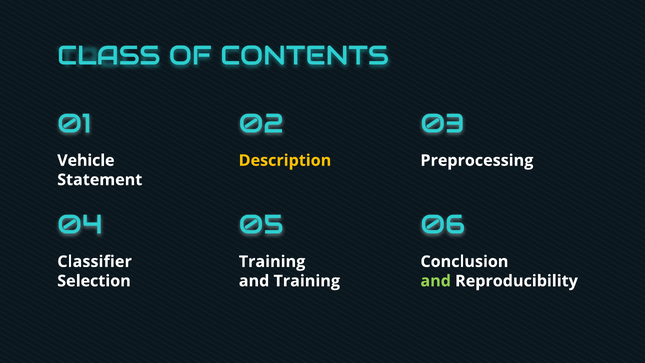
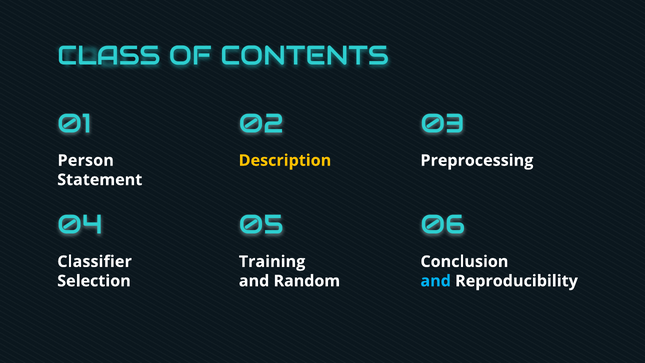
Vehicle: Vehicle -> Person (86, 160)
and Training: Training -> Random (307, 281)
and colour: light green -> light blue (436, 281)
